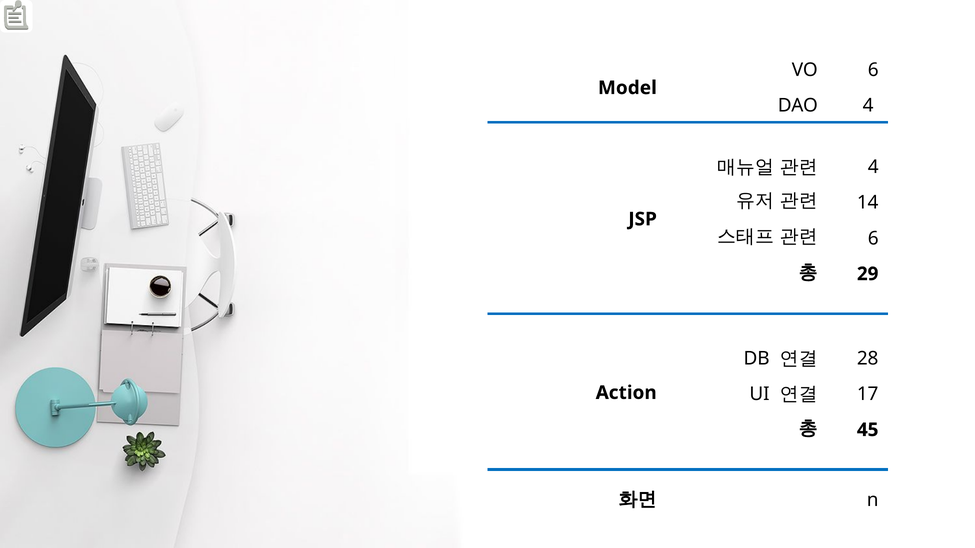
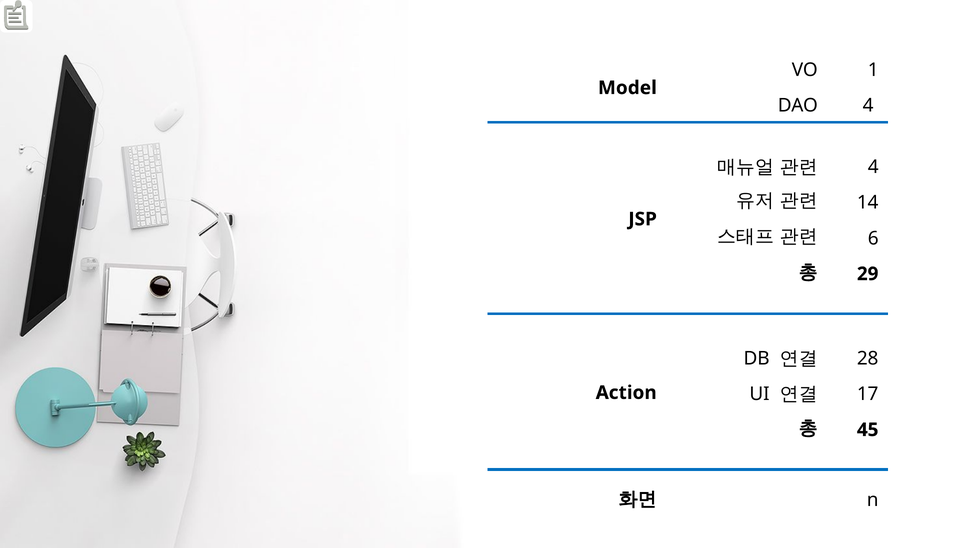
VO 6: 6 -> 1 (873, 70)
